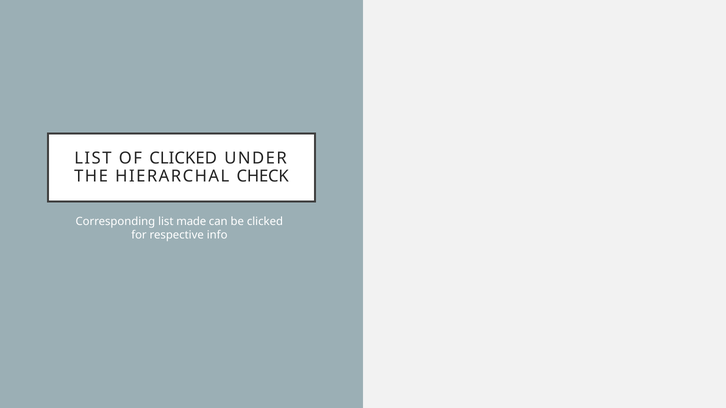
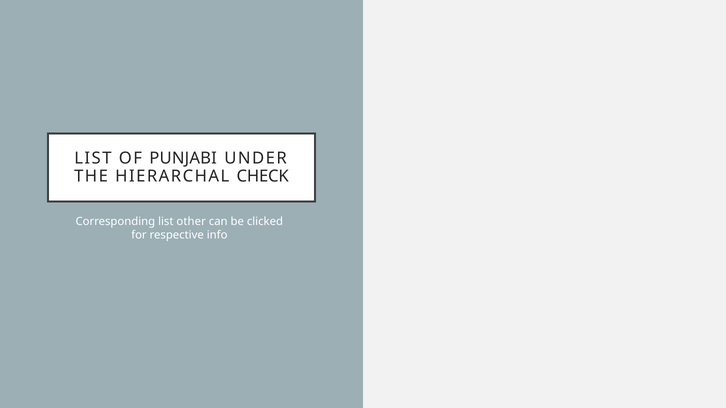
OF CLICKED: CLICKED -> PUNJABI (183, 159)
made: made -> other (191, 222)
